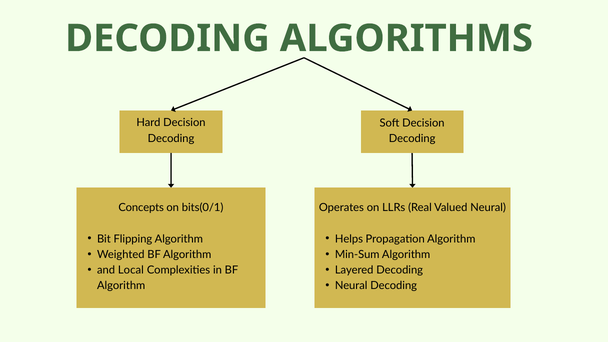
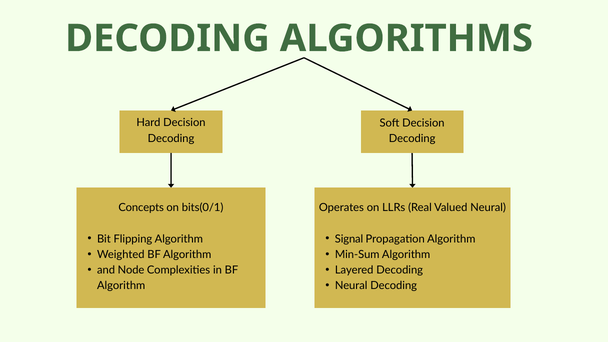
Helps: Helps -> Signal (349, 239)
Local: Local -> Node (131, 270)
